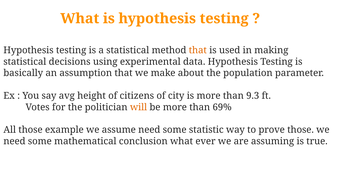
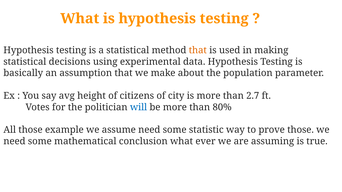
9.3: 9.3 -> 2.7 (253, 96)
will colour: orange -> blue (139, 107)
69%: 69% -> 80% (222, 107)
